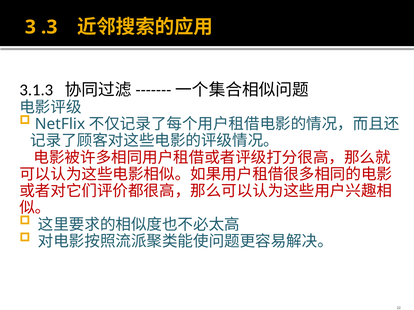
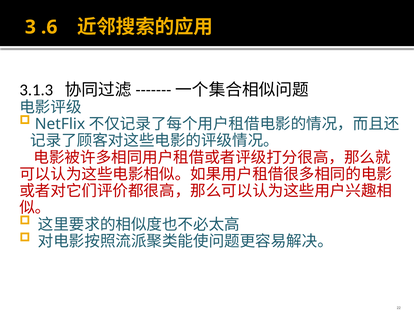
.3: .3 -> .6 (49, 27)
